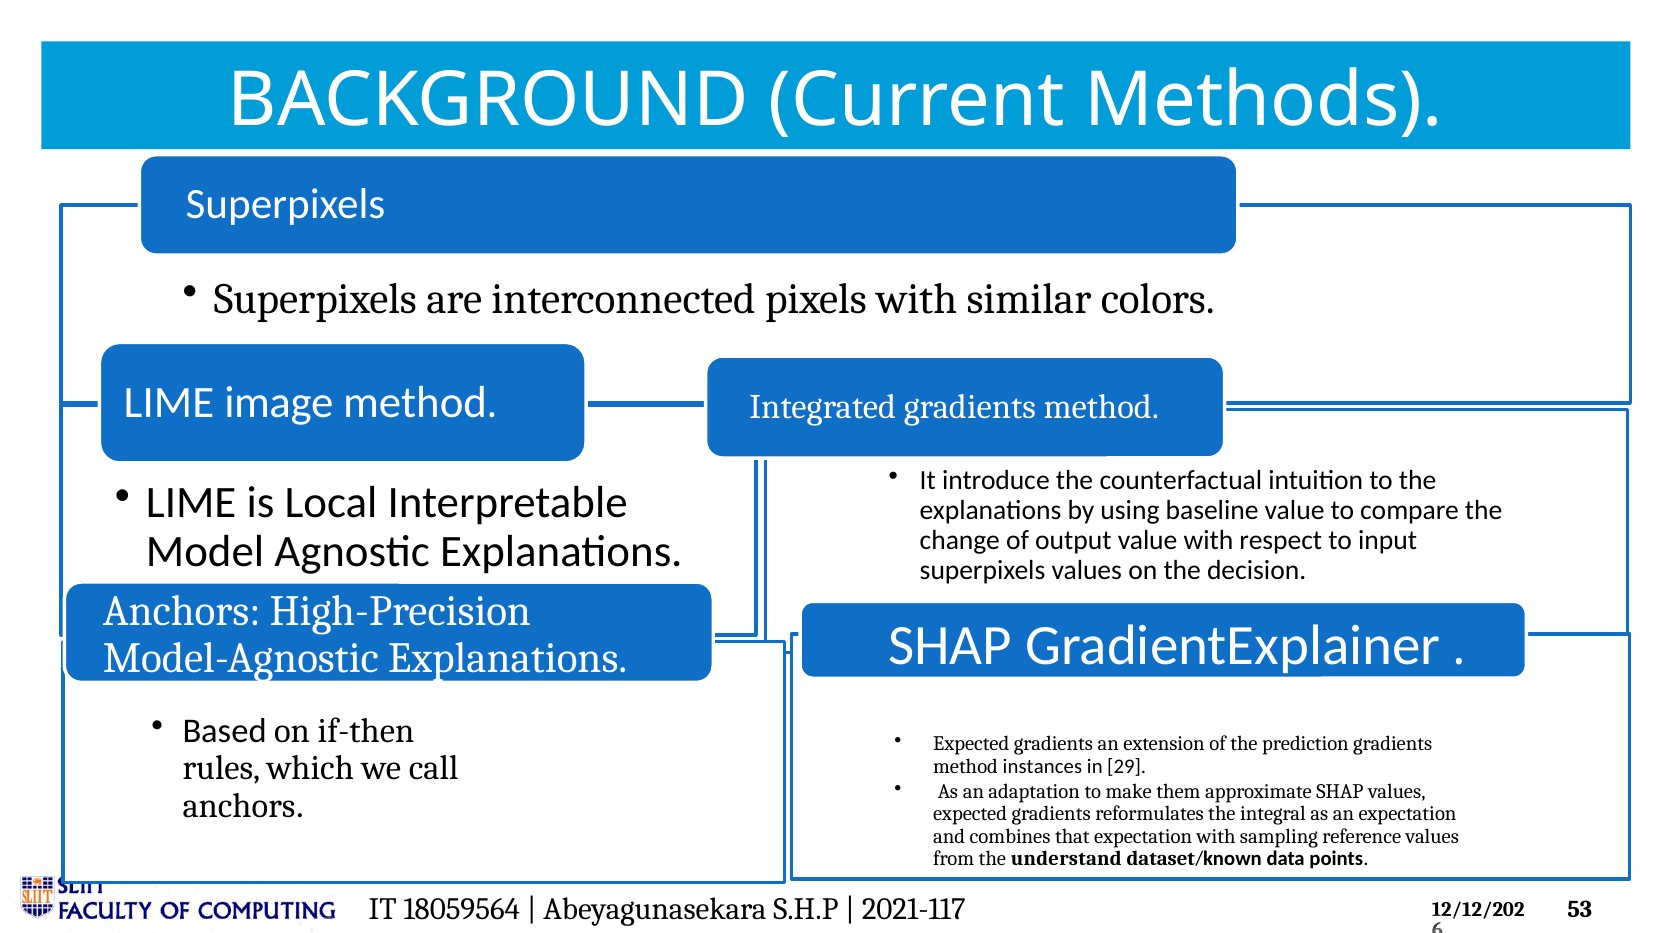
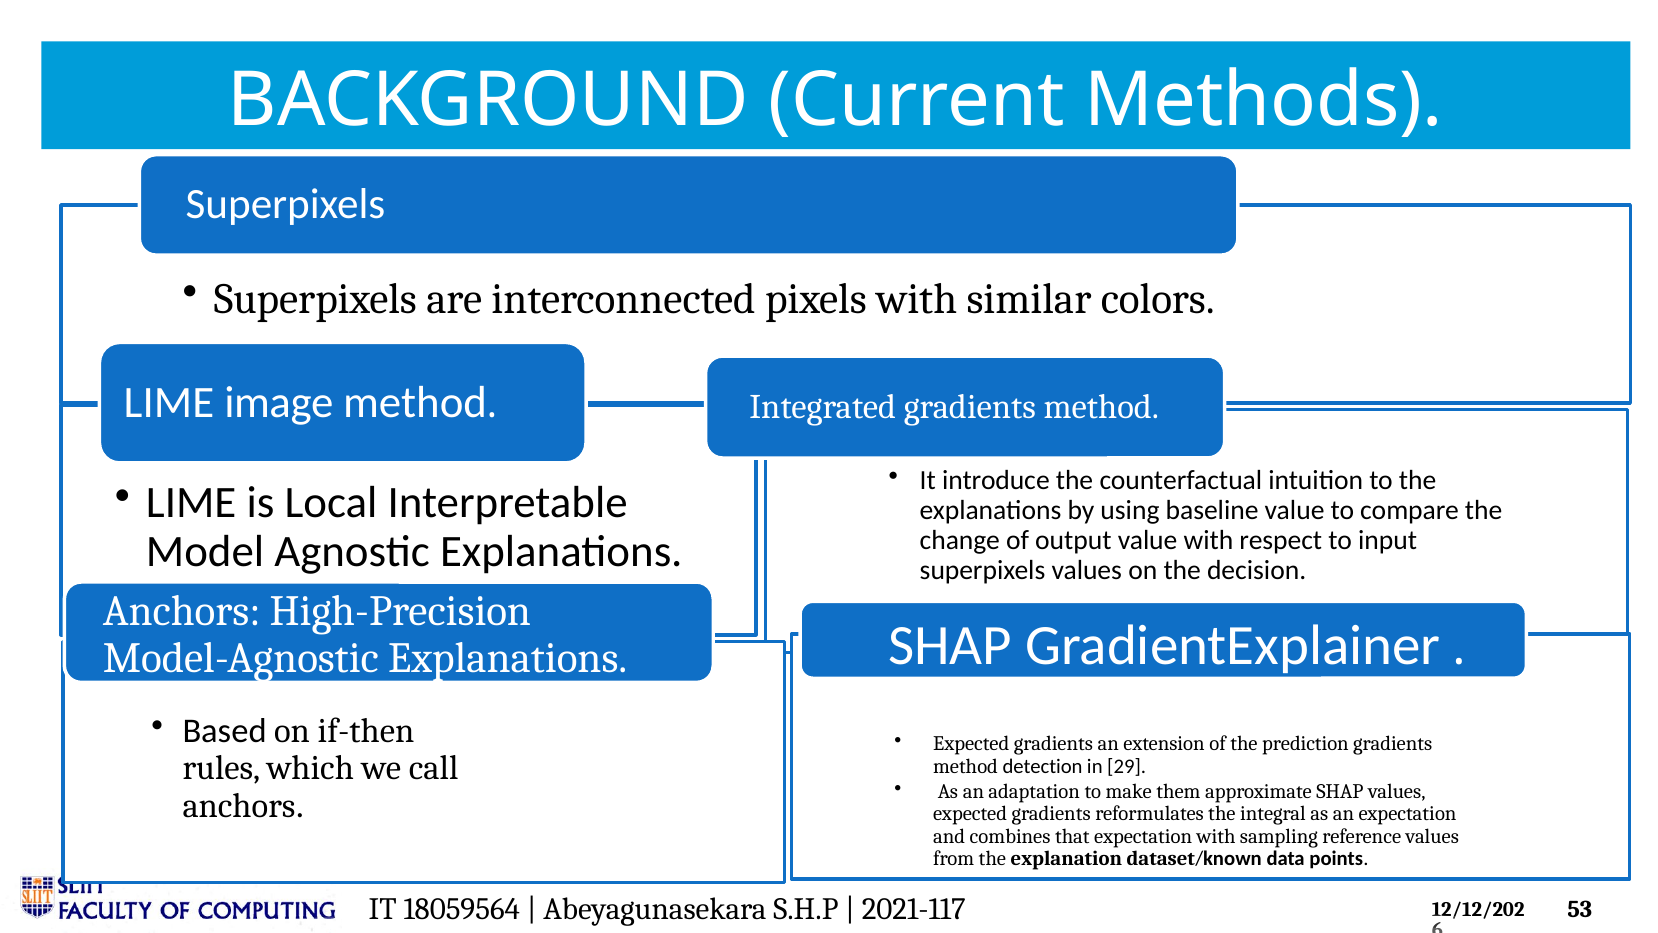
instances: instances -> detection (1043, 766)
understand: understand -> explanation (1066, 859)
